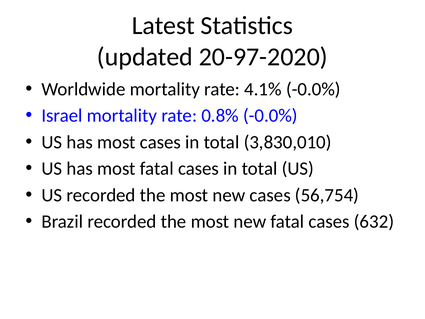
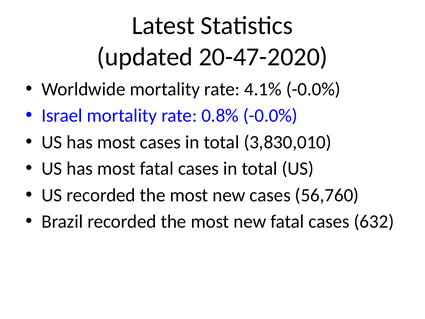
20-97-2020: 20-97-2020 -> 20-47-2020 (263, 57)
56,754: 56,754 -> 56,760 (327, 195)
